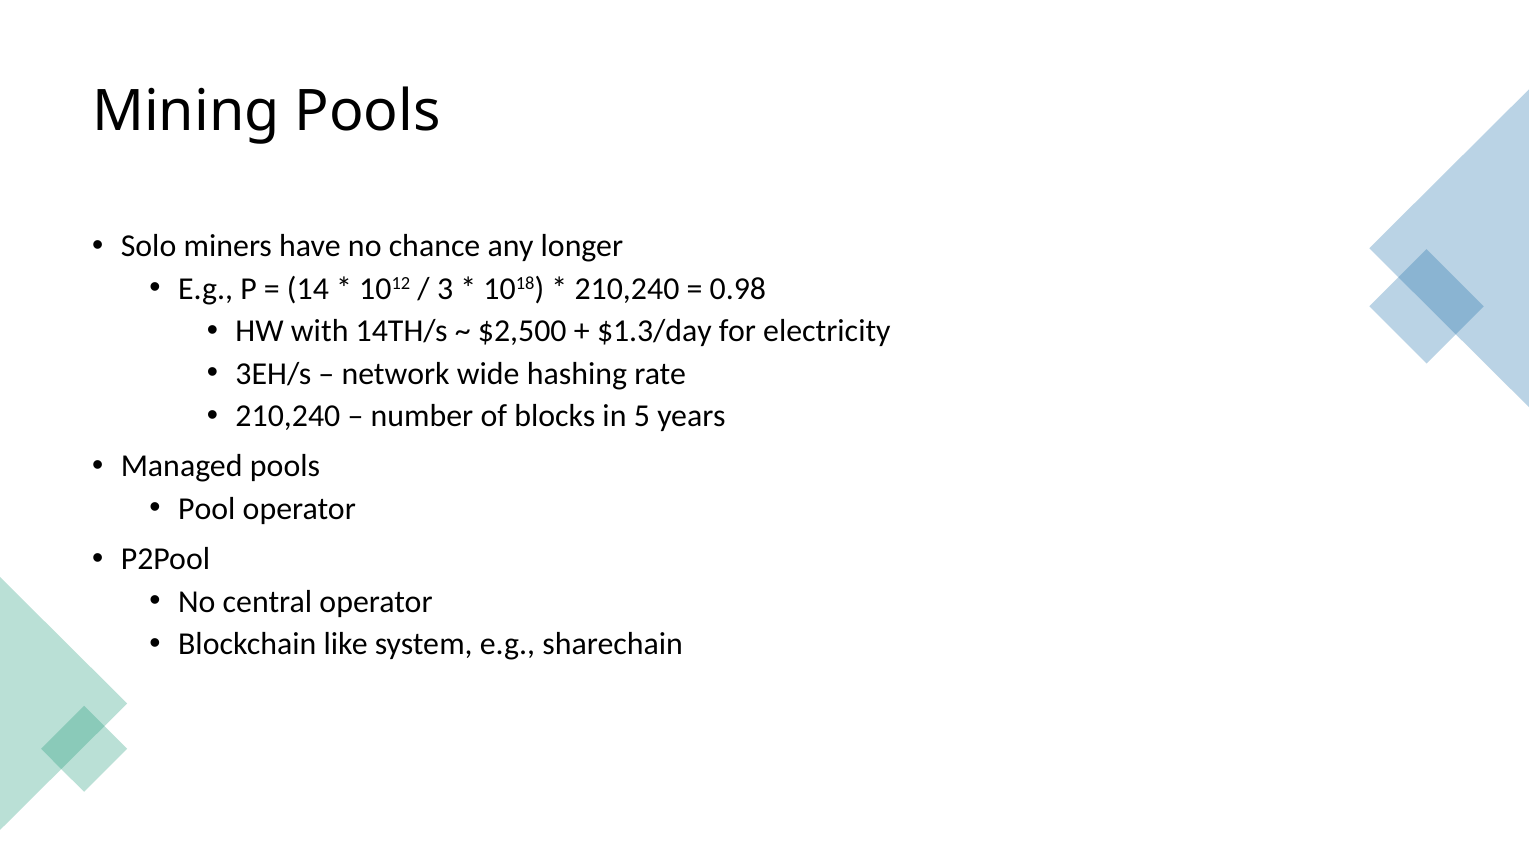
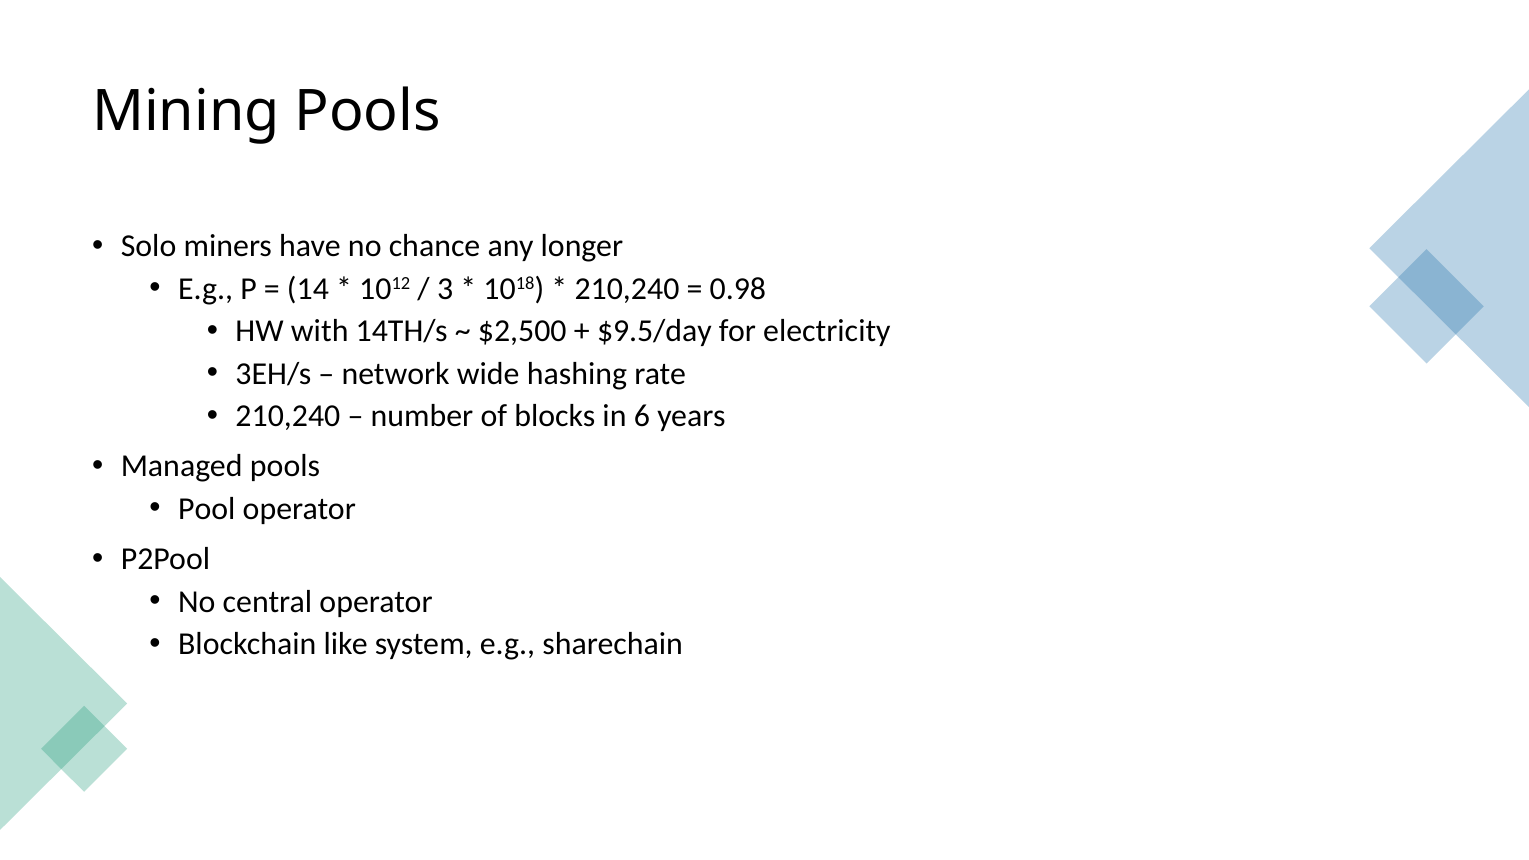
$1.3/day: $1.3/day -> $9.5/day (654, 331)
5: 5 -> 6 (642, 416)
